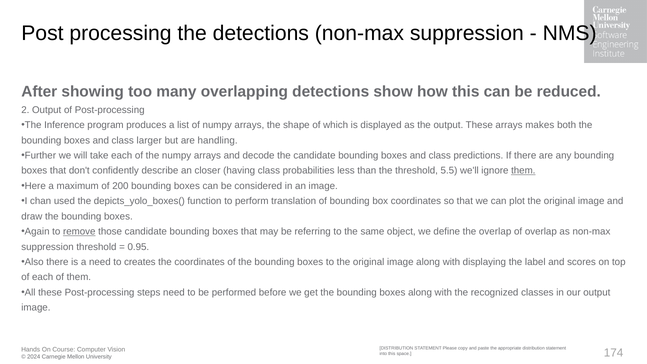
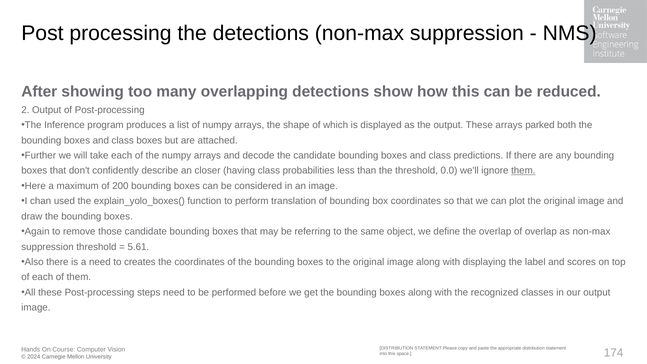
makes: makes -> parked (540, 125)
class larger: larger -> boxes (149, 140)
handling: handling -> attached (218, 140)
5.5: 5.5 -> 0.0 (449, 171)
depicts_yolo_boxes(: depicts_yolo_boxes( -> explain_yolo_boxes( (139, 201)
remove underline: present -> none (79, 232)
0.95: 0.95 -> 5.61 (138, 247)
